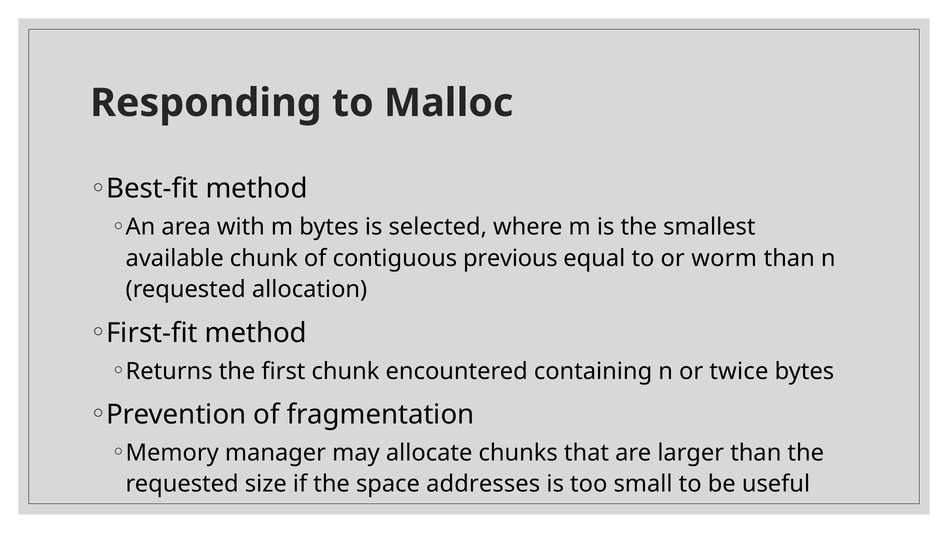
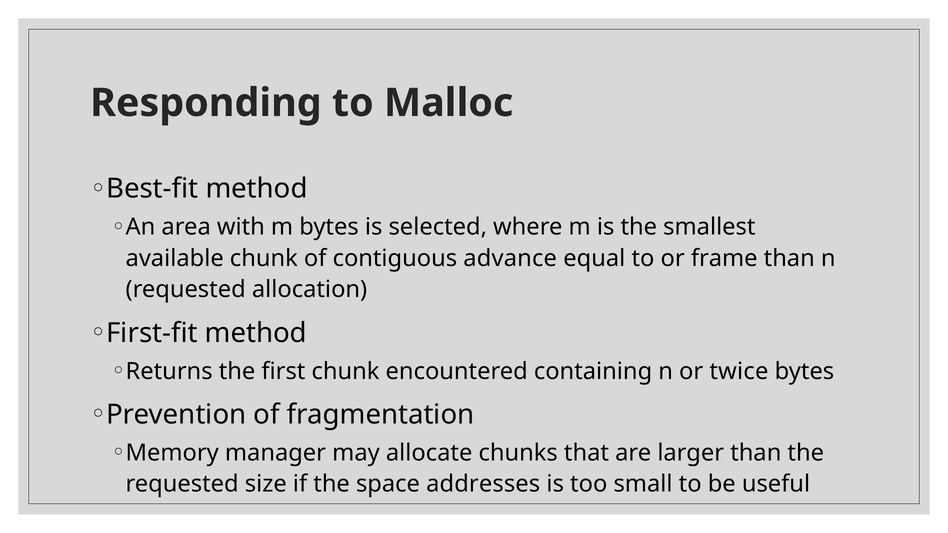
previous: previous -> advance (510, 258)
worm: worm -> frame (724, 258)
